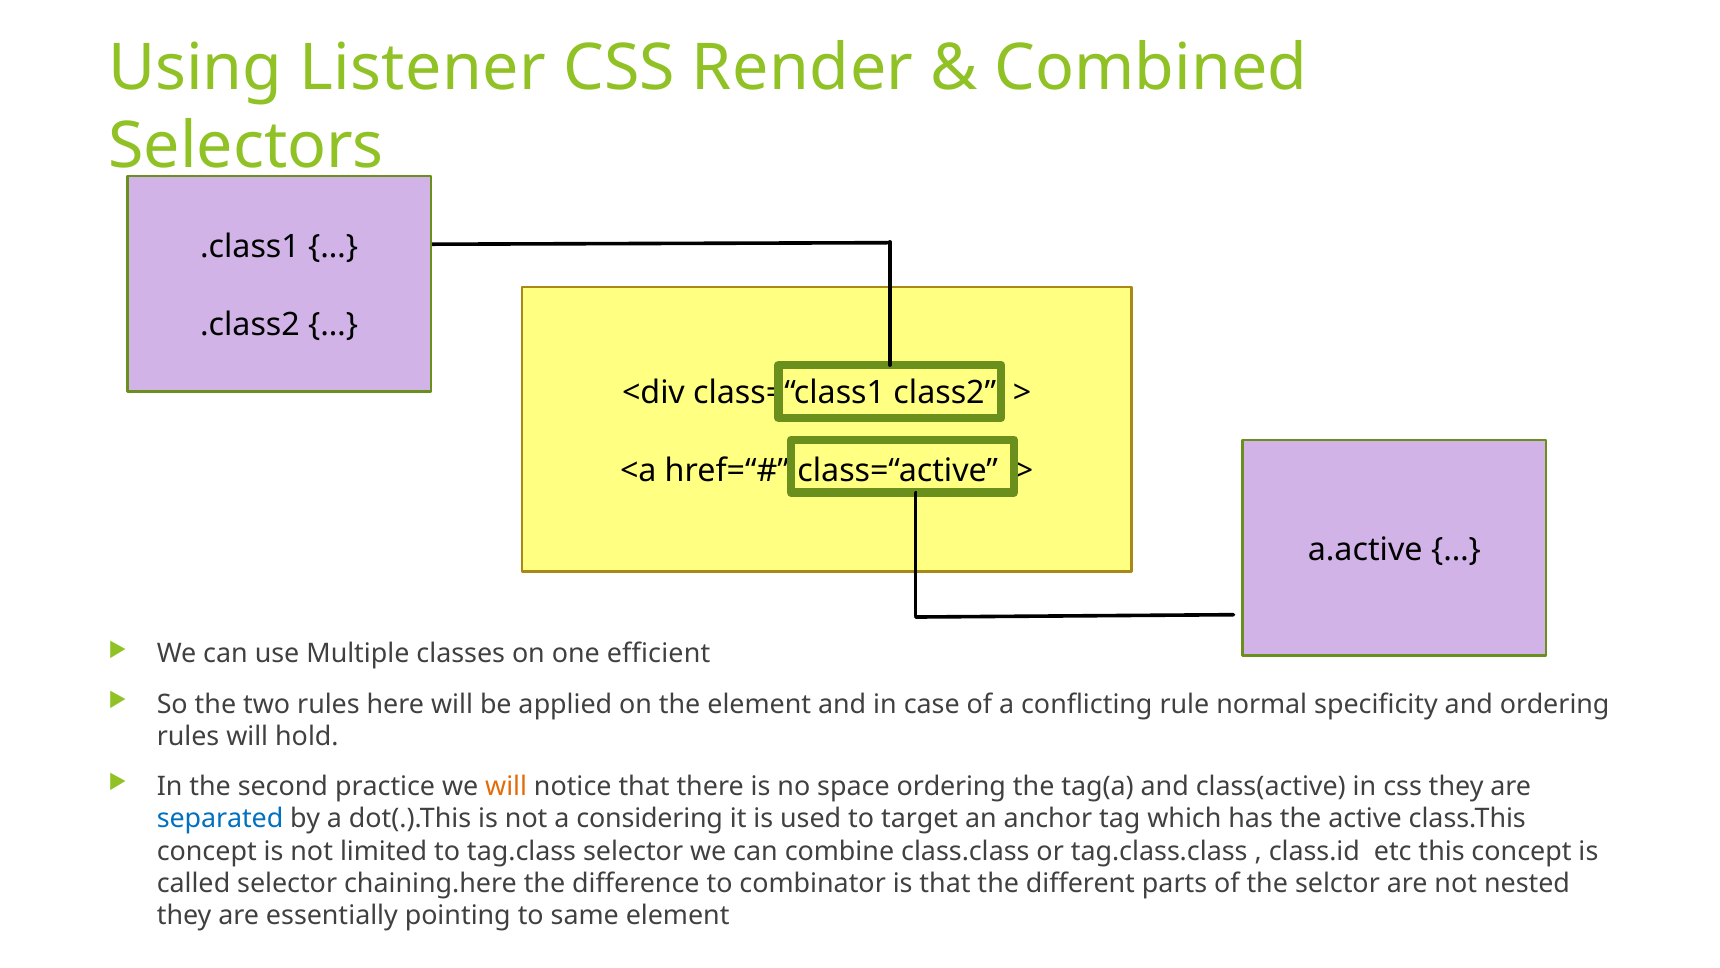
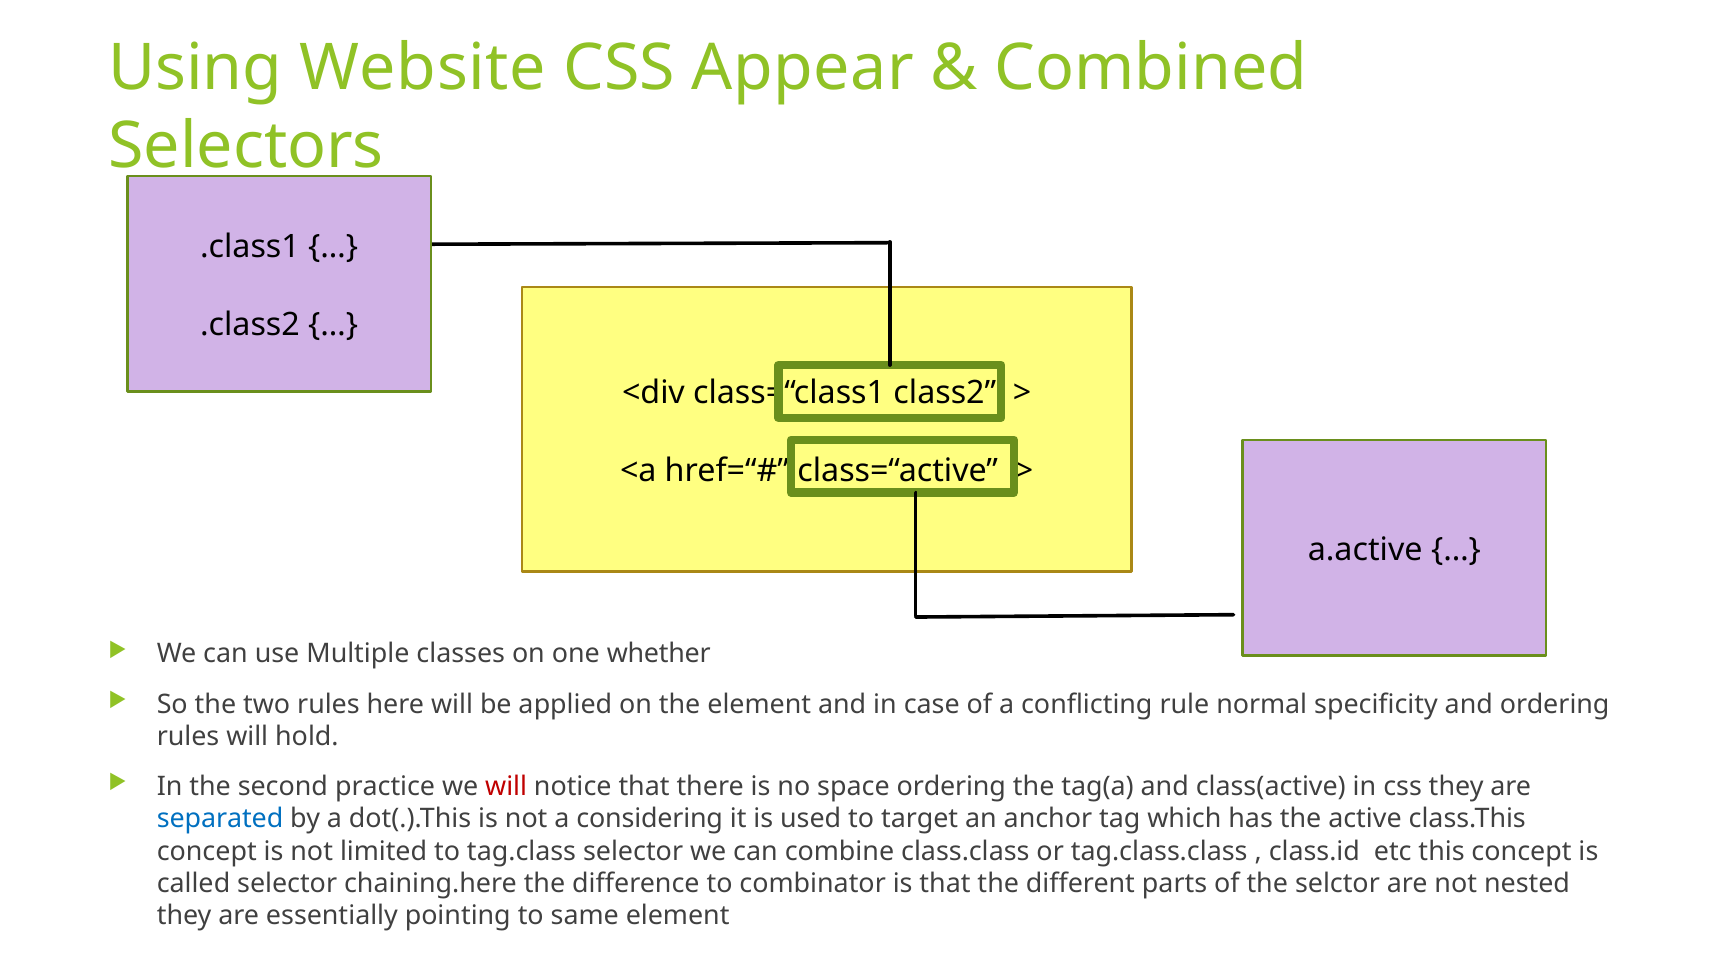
Listener: Listener -> Website (423, 68)
Render: Render -> Appear (803, 68)
efficient: efficient -> whether (659, 654)
will colour: orange -> red (506, 786)
